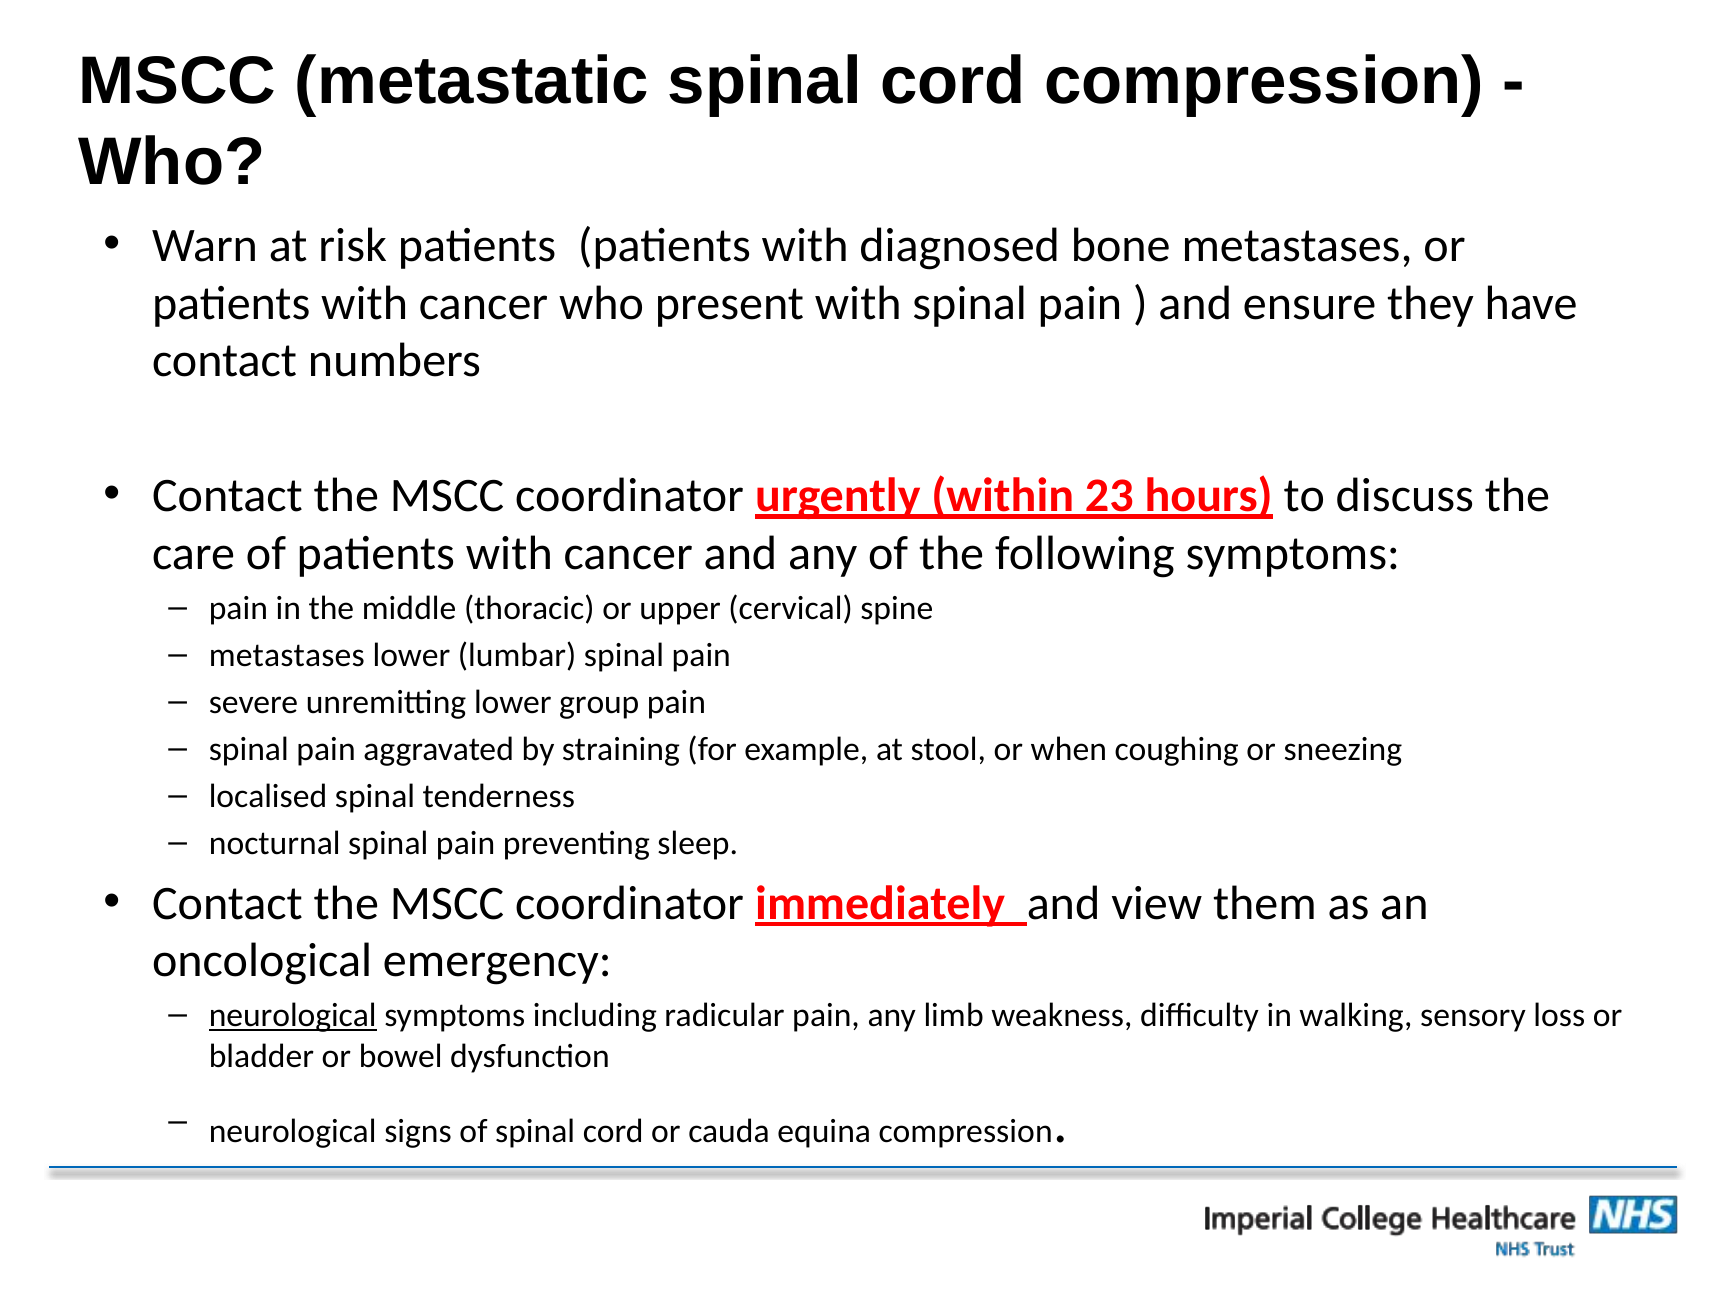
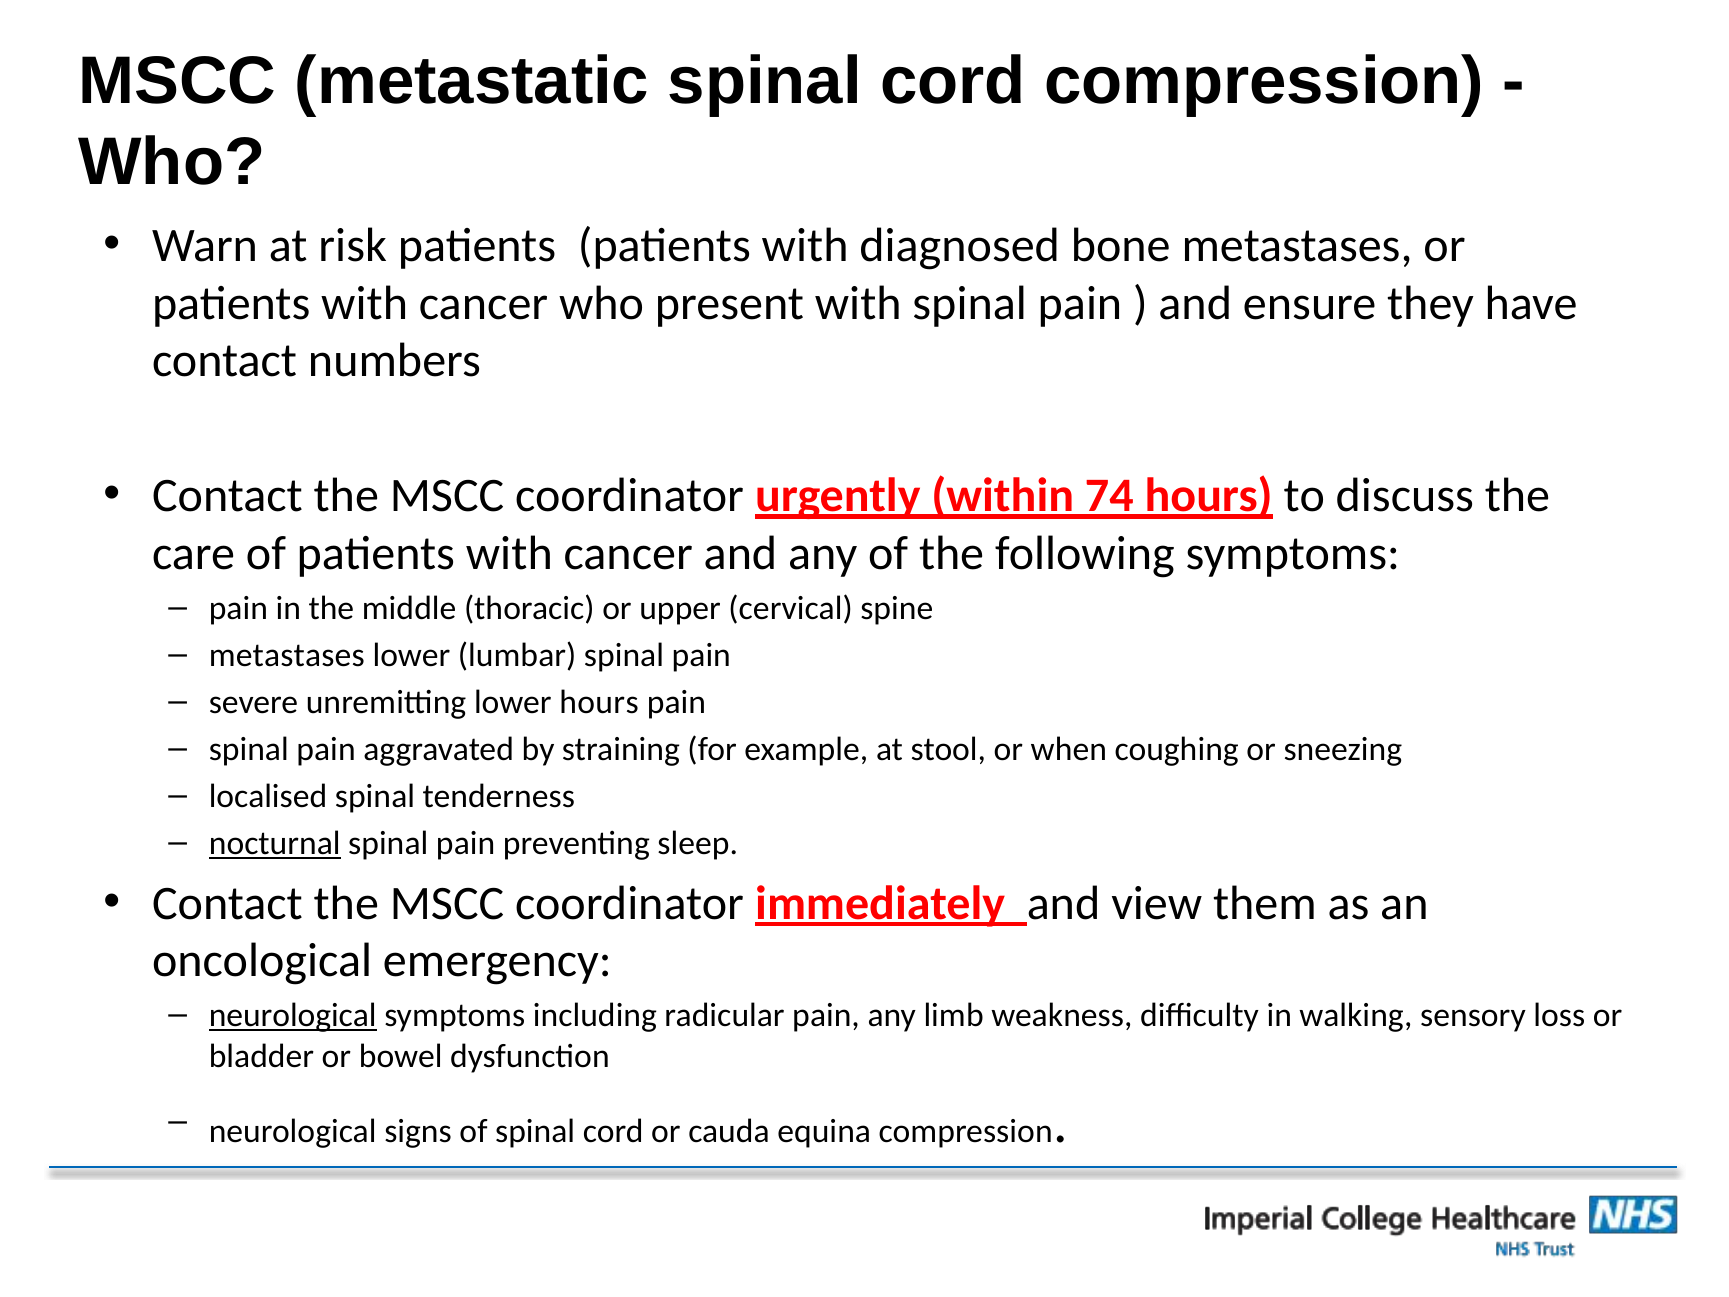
23: 23 -> 74 (1109, 495)
lower group: group -> hours (599, 702)
nocturnal underline: none -> present (275, 843)
